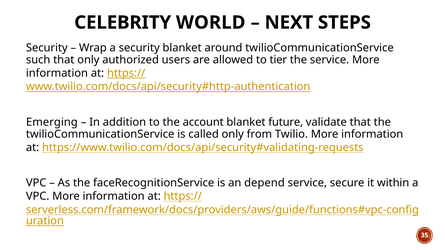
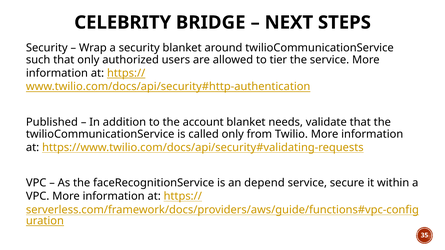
WORLD: WORLD -> BRIDGE (211, 23)
Emerging: Emerging -> Published (52, 122)
future: future -> needs (286, 122)
